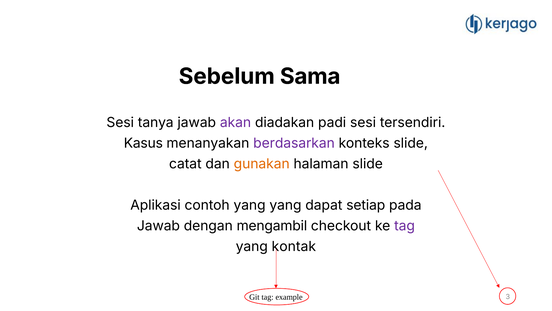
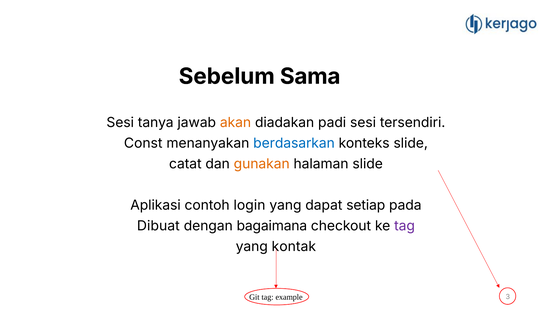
akan colour: purple -> orange (236, 122)
Kasus: Kasus -> Const (143, 143)
berdasarkan colour: purple -> blue (294, 143)
contoh yang: yang -> login (250, 205)
Jawab: Jawab -> Dibuat (158, 226)
mengambil: mengambil -> bagaimana (272, 226)
